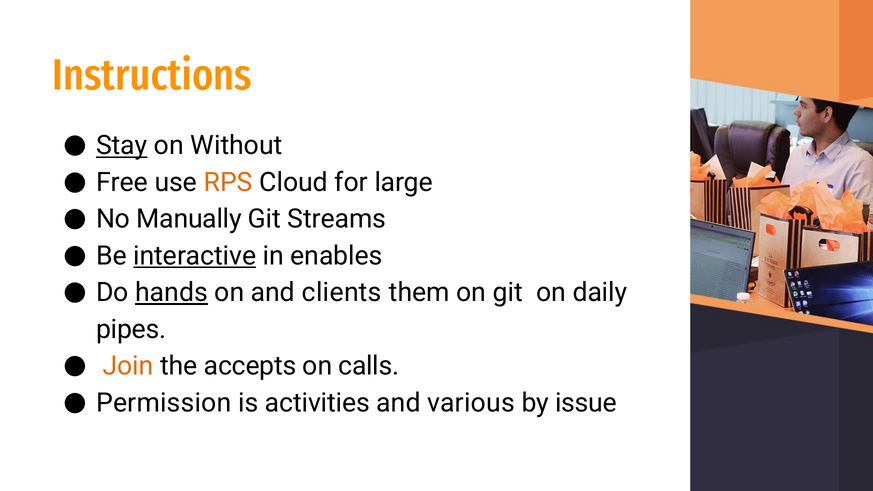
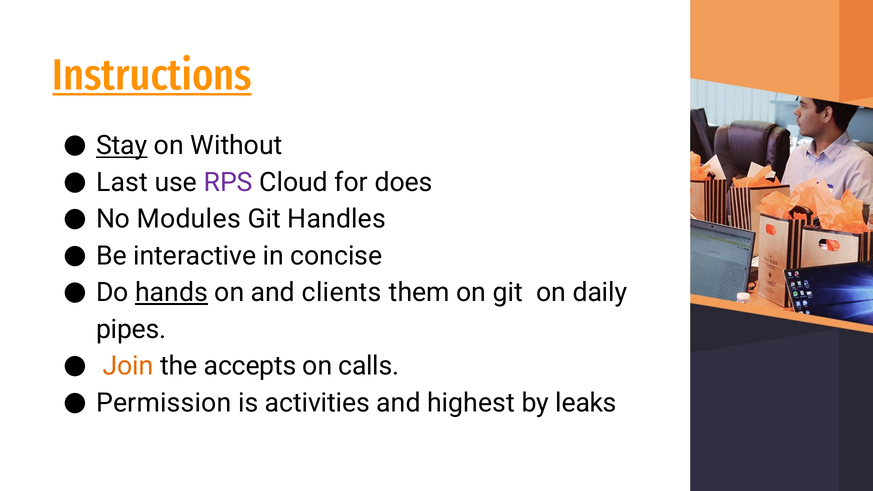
Instructions underline: none -> present (152, 75)
Free: Free -> Last (122, 182)
RPS colour: orange -> purple (228, 182)
large: large -> does (404, 182)
Manually: Manually -> Modules (189, 219)
Streams: Streams -> Handles (337, 219)
interactive underline: present -> none (195, 256)
enables: enables -> concise (336, 256)
various: various -> highest (471, 403)
issue: issue -> leaks (586, 403)
